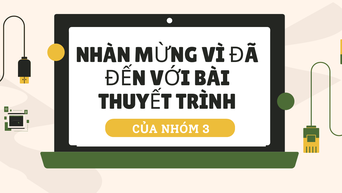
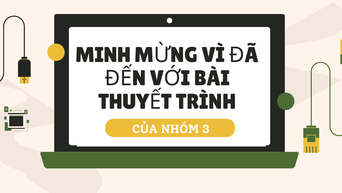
NHÀN: NHÀN -> MINH (103, 55)
